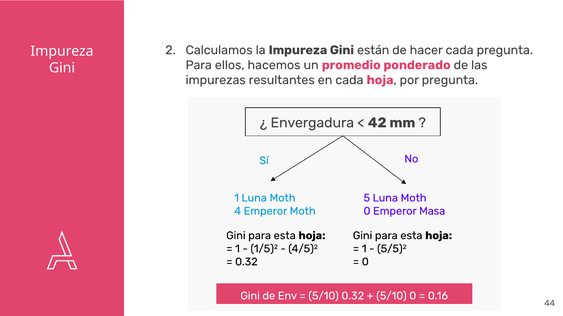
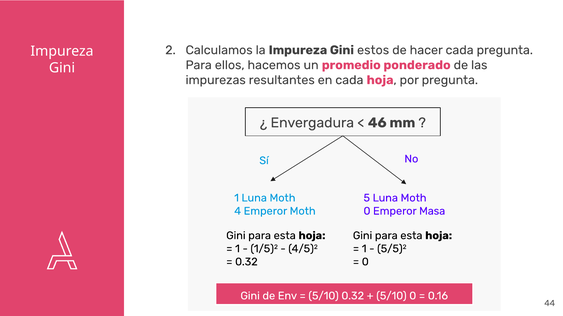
están: están -> estos (373, 50)
42: 42 -> 46 (377, 123)
